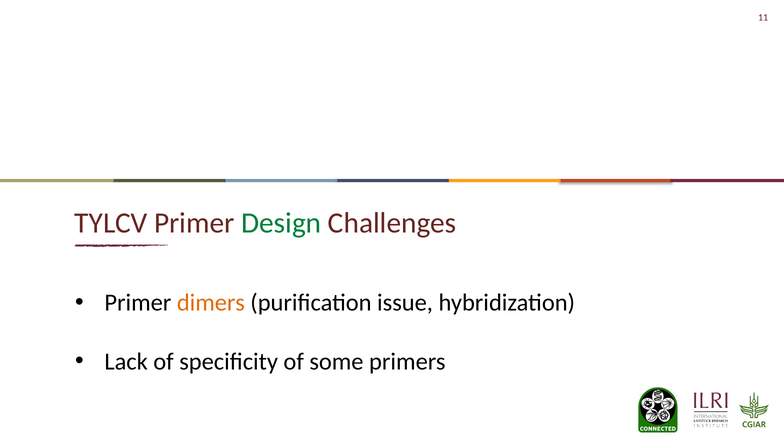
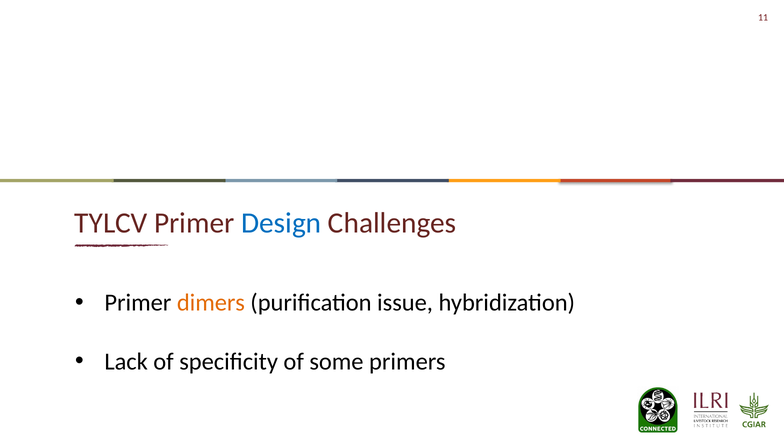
Design colour: green -> blue (281, 223)
